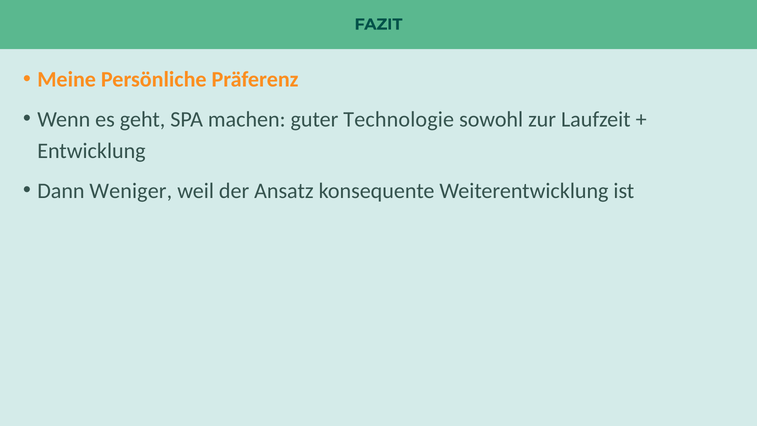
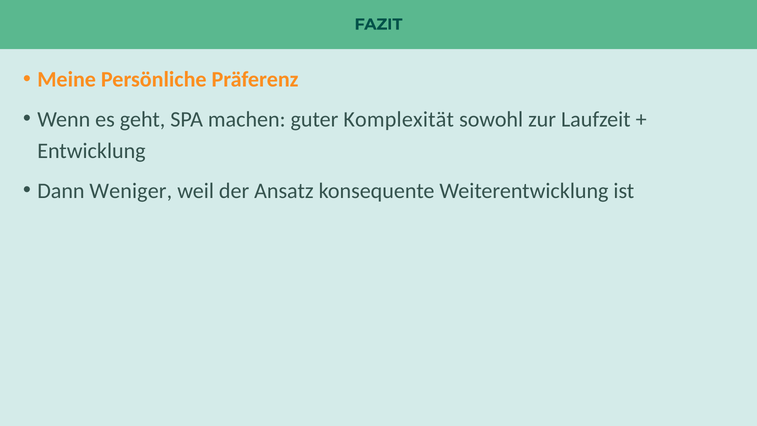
Technologie: Technologie -> Komplexität (399, 119)
